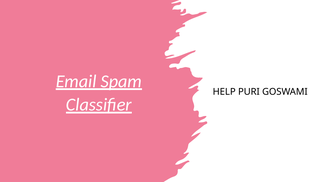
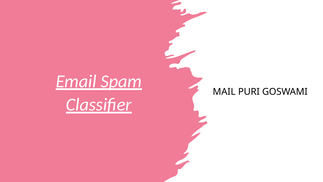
HELP: HELP -> MAIL (224, 92)
